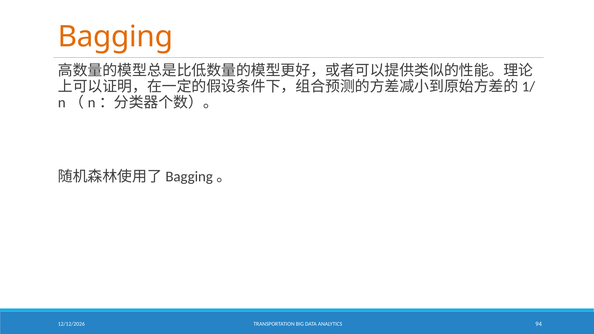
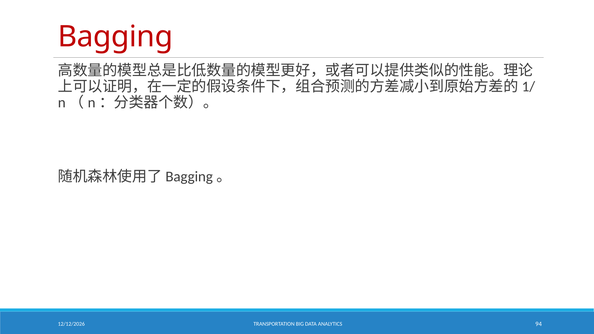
Bagging colour: orange -> red (115, 37)
